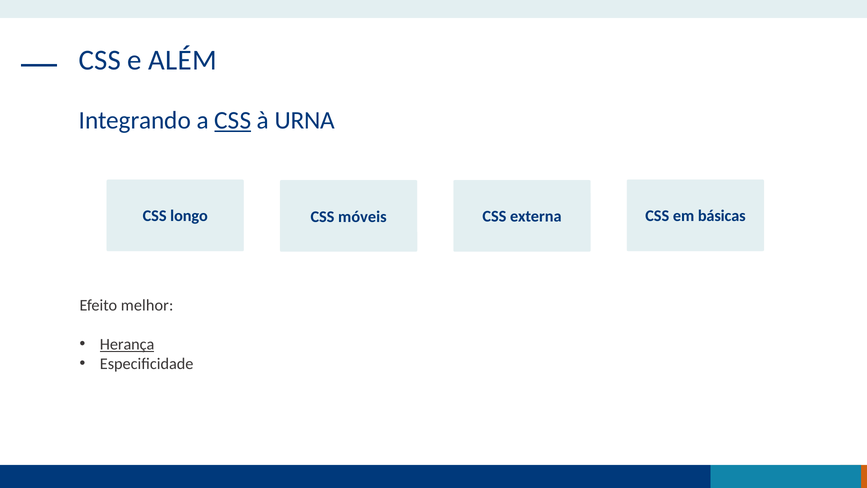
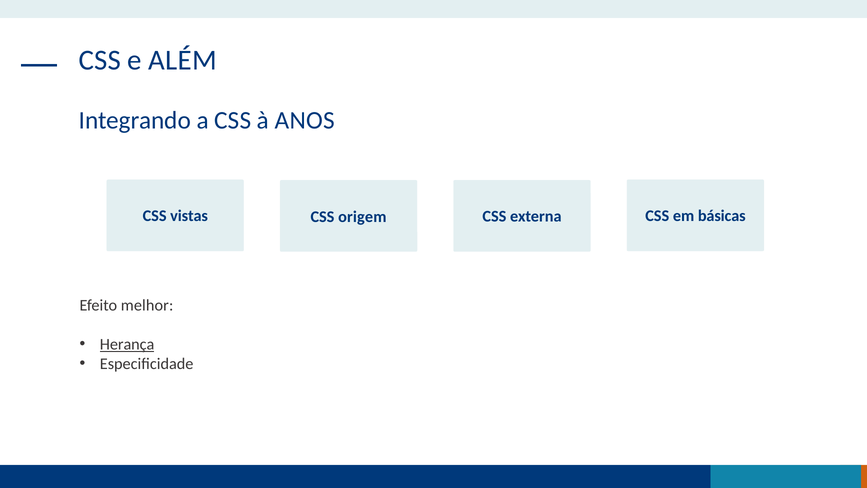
CSS underline: present -> none (233, 120)
URNA: URNA -> ANOS (305, 120)
longo: longo -> vistas (189, 216)
móveis: móveis -> origem (362, 217)
